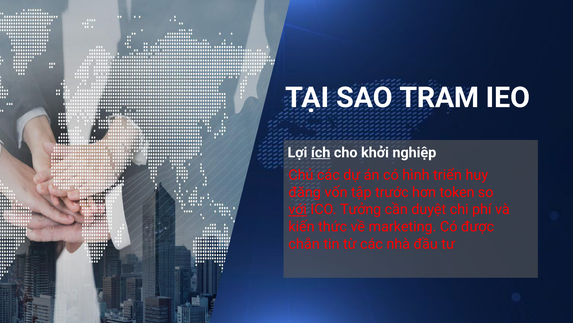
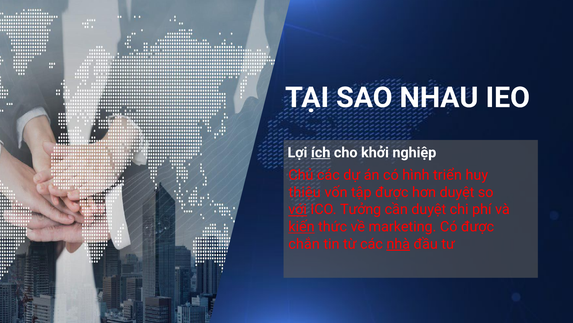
TRAM: TRAM -> NHAU (439, 97)
đăng: đăng -> thiệu (305, 192)
tập trước: trước -> được (392, 192)
hơn token: token -> duyệt (457, 192)
kiến underline: none -> present (302, 226)
nhà underline: none -> present (398, 244)
